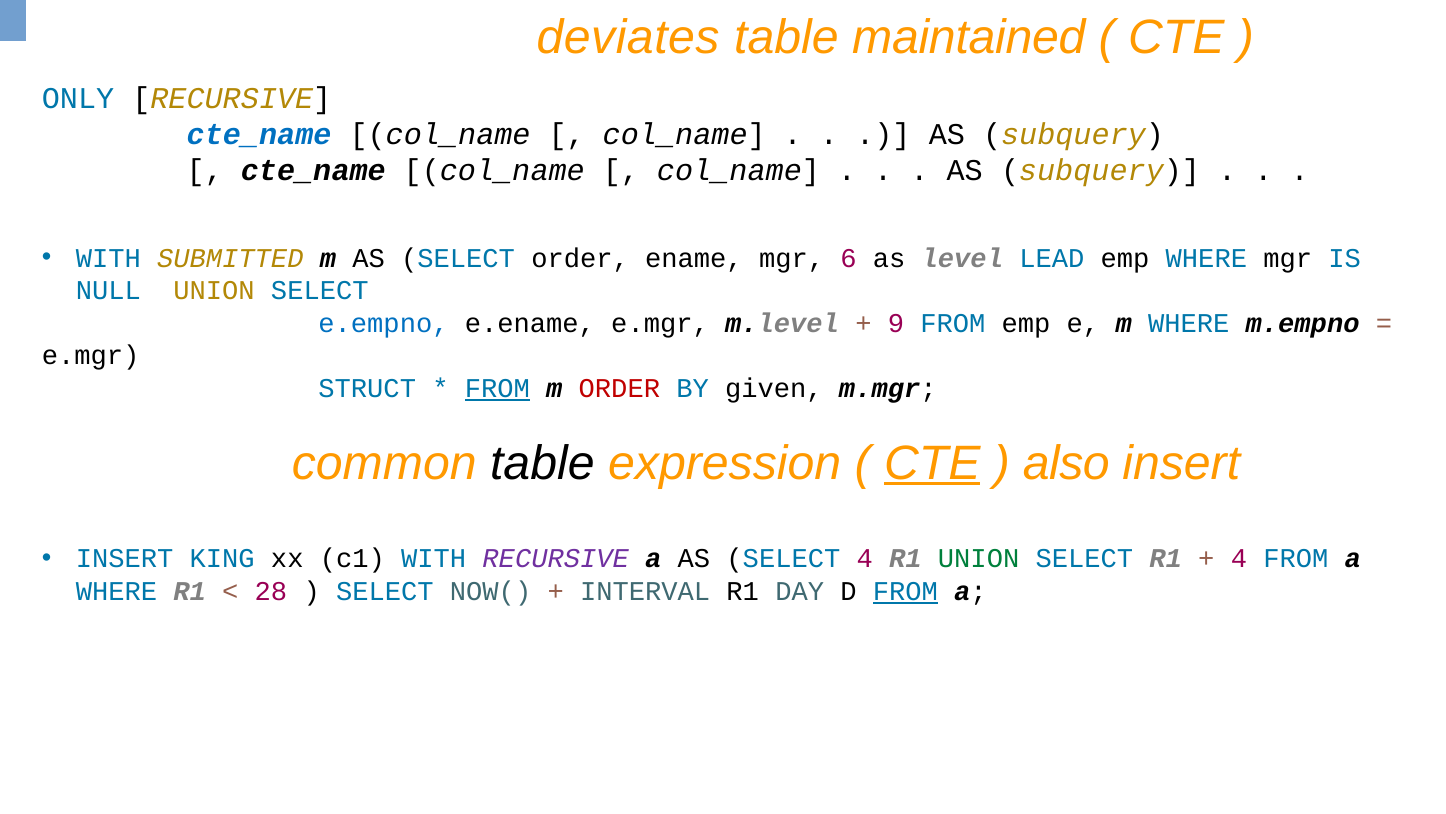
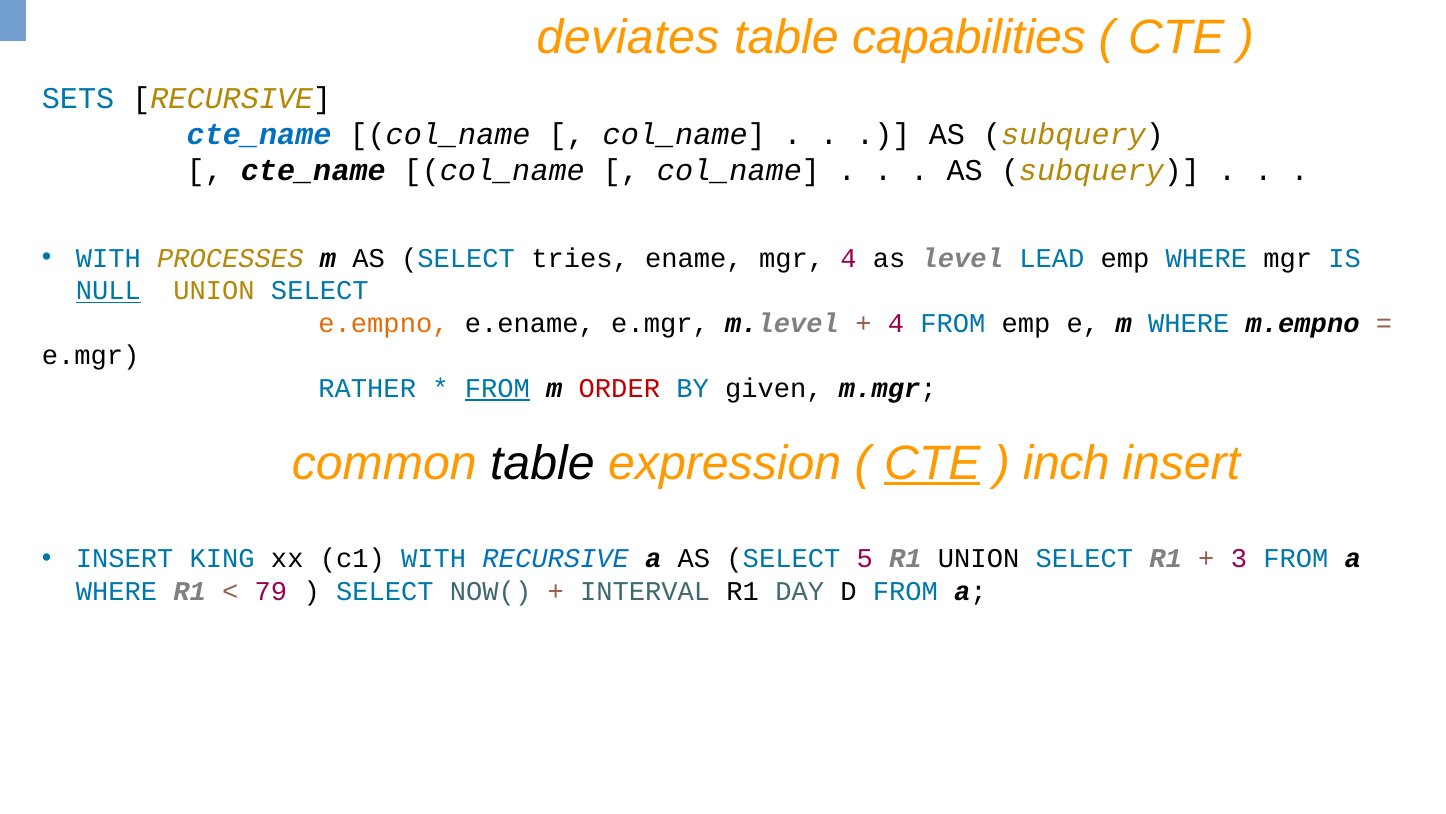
maintained: maintained -> capabilities (969, 38)
ONLY: ONLY -> SETS (78, 98)
SUBMITTED: SUBMITTED -> PROCESSES (230, 258)
SELECT order: order -> tries (580, 258)
mgr 6: 6 -> 4 (848, 258)
NULL underline: none -> present (108, 291)
e.empno colour: blue -> orange (383, 323)
9: 9 -> 4 (896, 323)
STRUCT: STRUCT -> RATHER (367, 388)
also: also -> inch (1066, 463)
RECURSIVE colour: purple -> blue (556, 558)
SELECT 4: 4 -> 5 (865, 558)
UNION colour: green -> black (979, 558)
4: 4 -> 3 (1239, 558)
28: 28 -> 79 (271, 591)
FROM underline: present -> none (905, 591)
